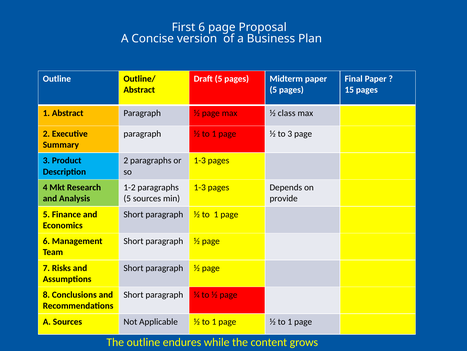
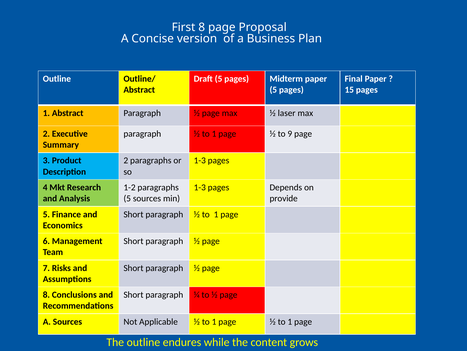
First 6: 6 -> 8 (202, 27)
class: class -> laser (287, 113)
to 3: 3 -> 9 (290, 134)
